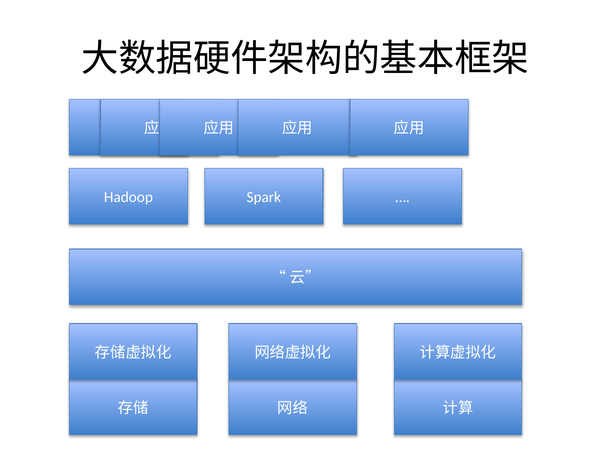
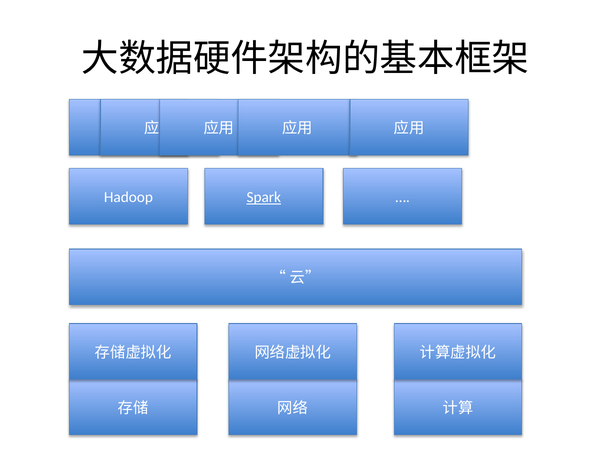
Spark underline: none -> present (264, 197)
